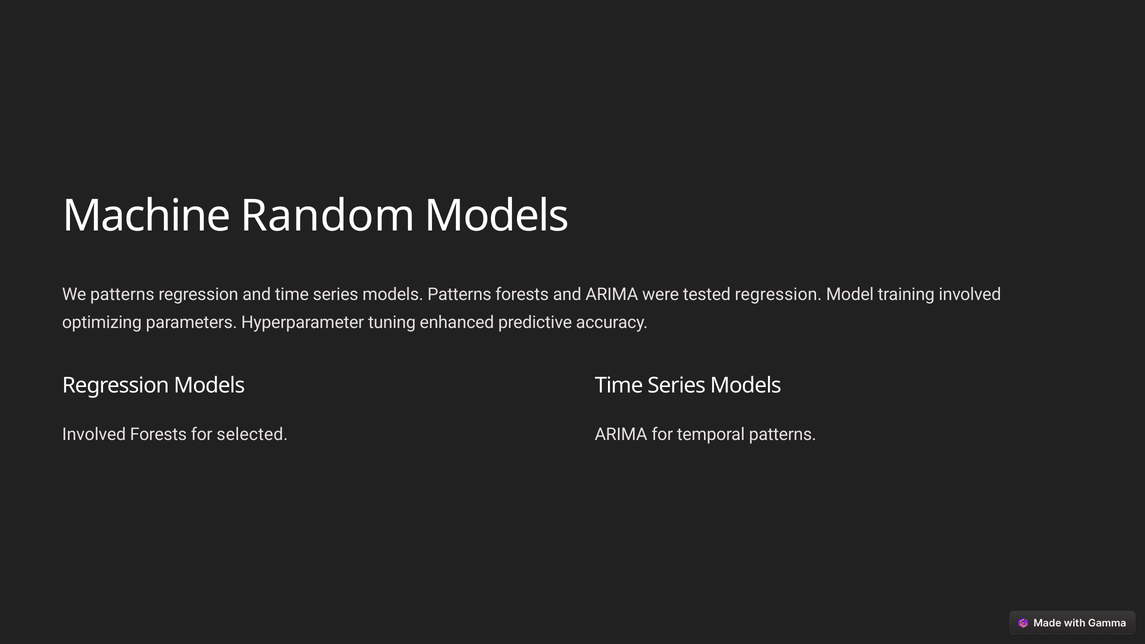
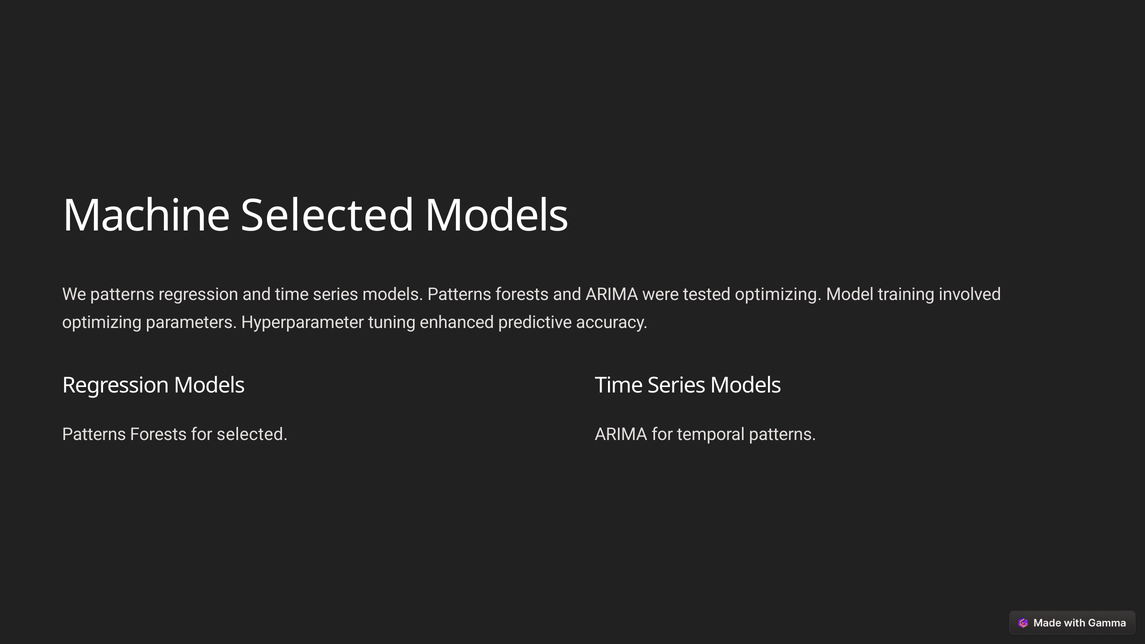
Machine Random: Random -> Selected (328, 216)
tested regression: regression -> optimizing (778, 294)
Involved: Involved -> Patterns (94, 434)
